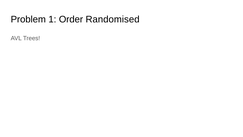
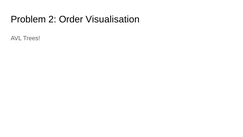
1: 1 -> 2 (52, 19)
Randomised: Randomised -> Visualisation (113, 19)
